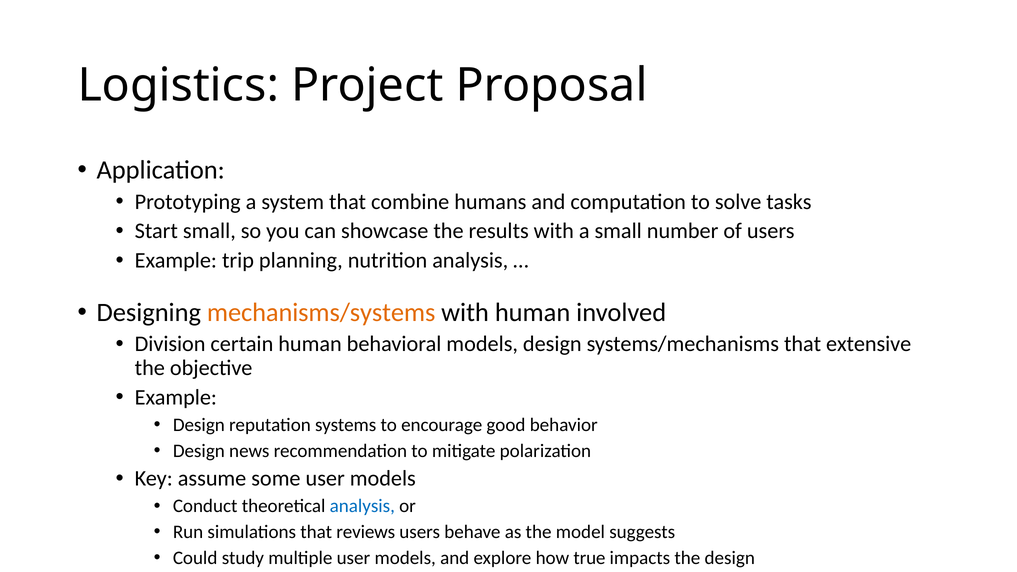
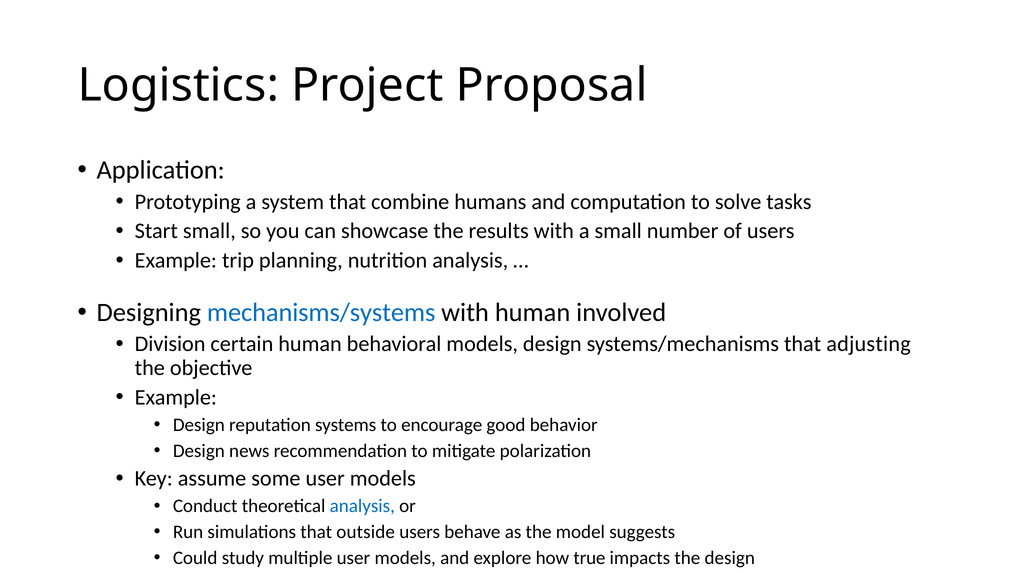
mechanisms/systems colour: orange -> blue (321, 312)
extensive: extensive -> adjusting (868, 344)
reviews: reviews -> outside (366, 532)
